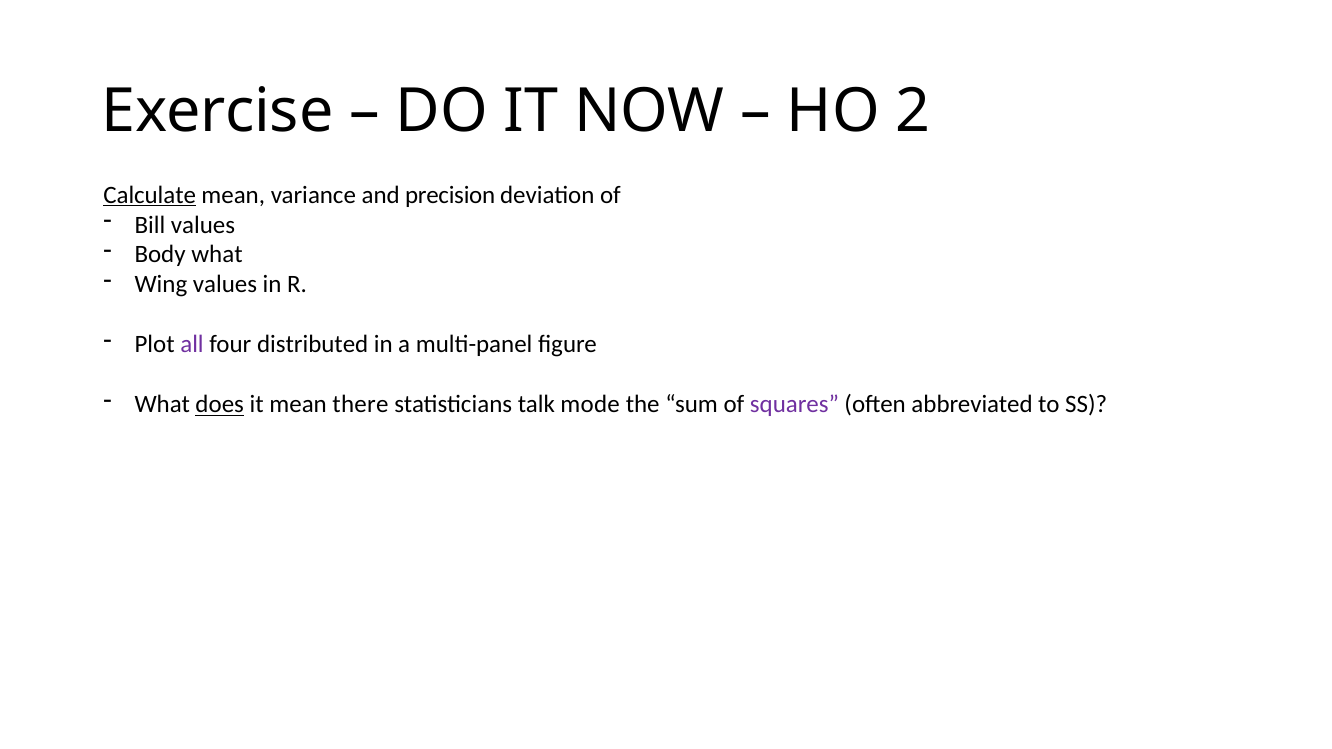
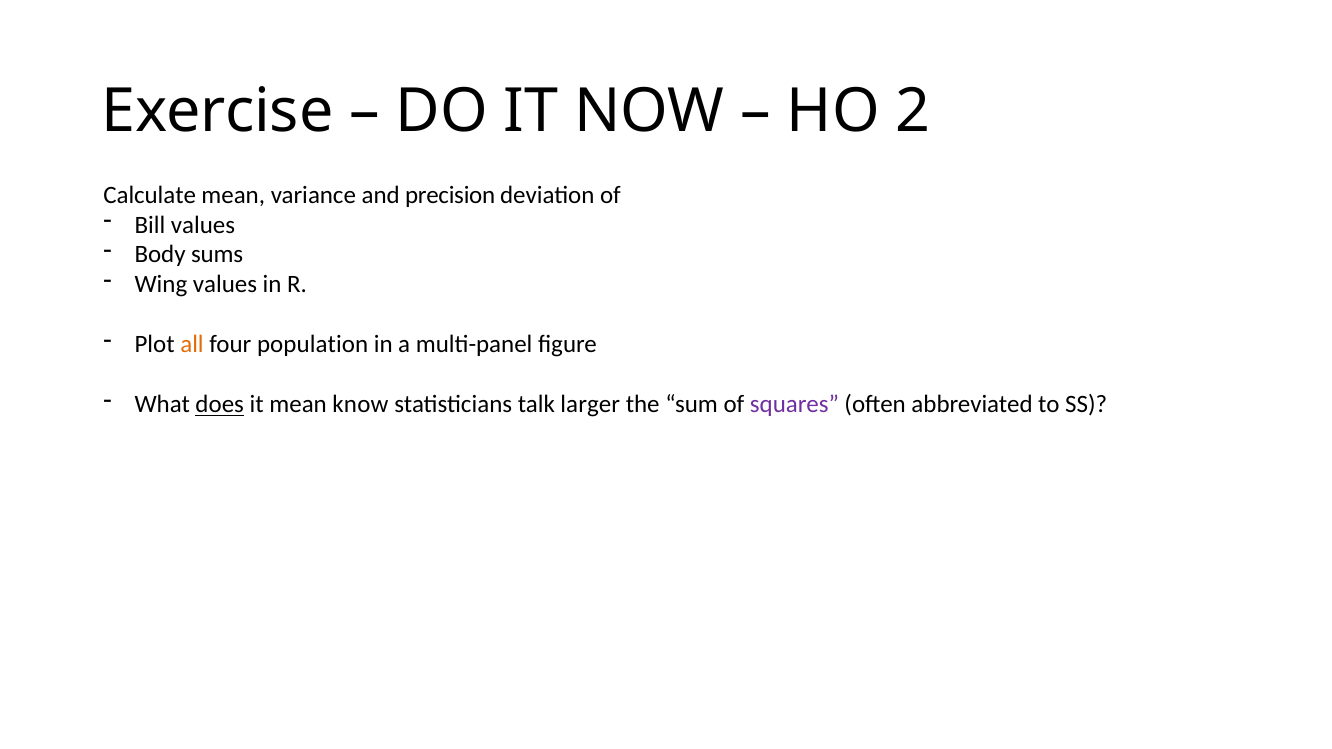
Calculate underline: present -> none (150, 195)
Body what: what -> sums (217, 255)
all colour: purple -> orange (192, 345)
distributed: distributed -> population (313, 345)
there: there -> know (360, 405)
mode: mode -> larger (590, 405)
